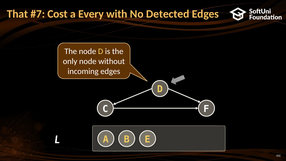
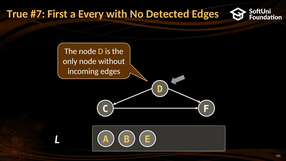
That: That -> True (17, 14)
Cost: Cost -> First (58, 14)
